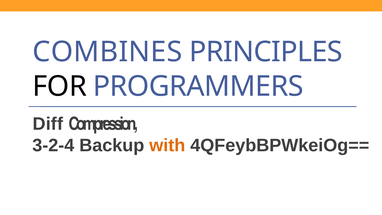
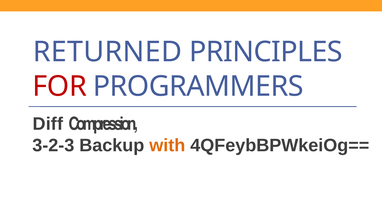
COMBINES: COMBINES -> RETURNED (107, 52)
FOR colour: black -> red (60, 86)
3-2-4: 3-2-4 -> 3-2-3 (53, 145)
